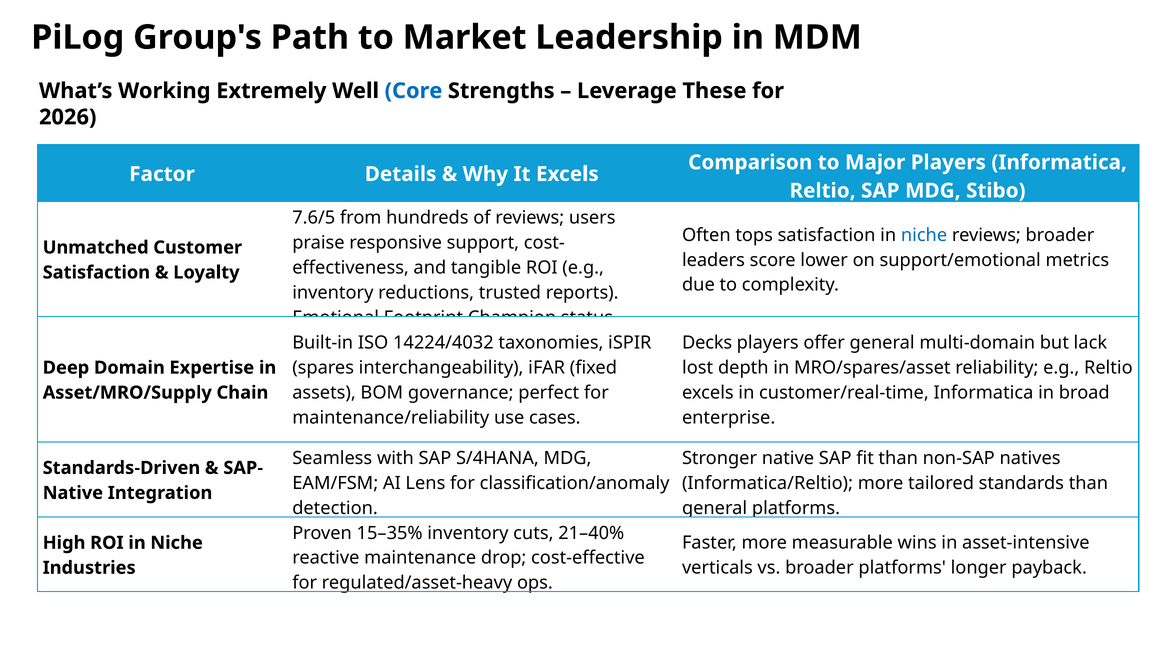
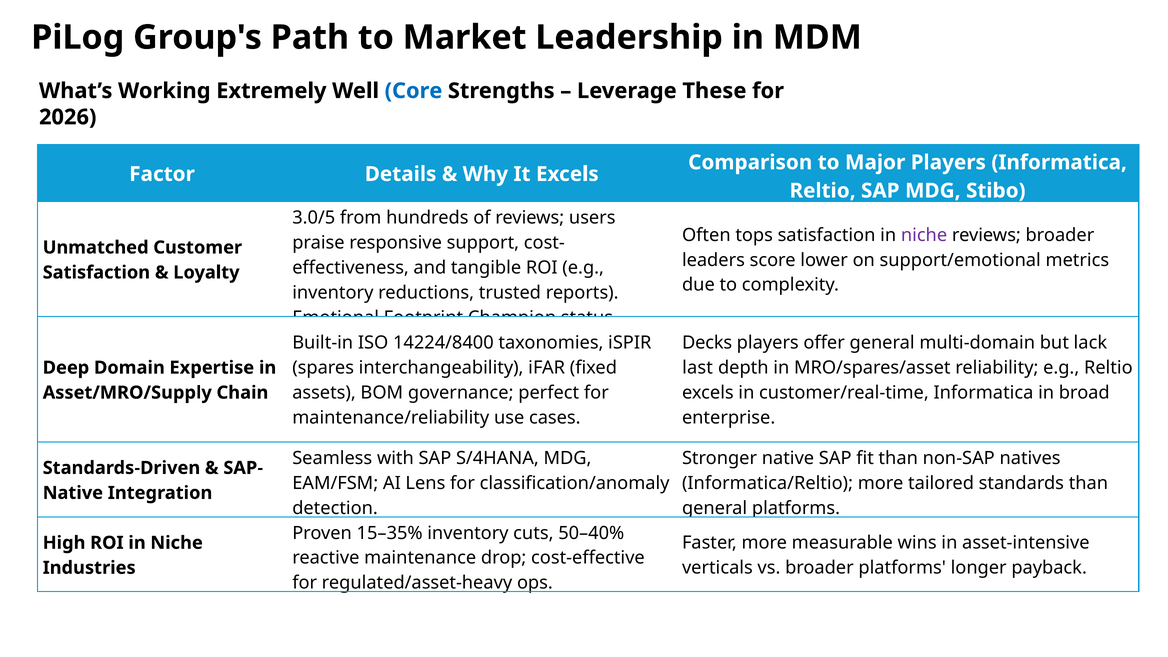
7.6/5: 7.6/5 -> 3.0/5 (314, 218)
niche colour: blue -> purple (924, 235)
14224/4032: 14224/4032 -> 14224/8400 (443, 343)
lost: lost -> last (698, 368)
21–40%: 21–40% -> 50–40% (591, 533)
